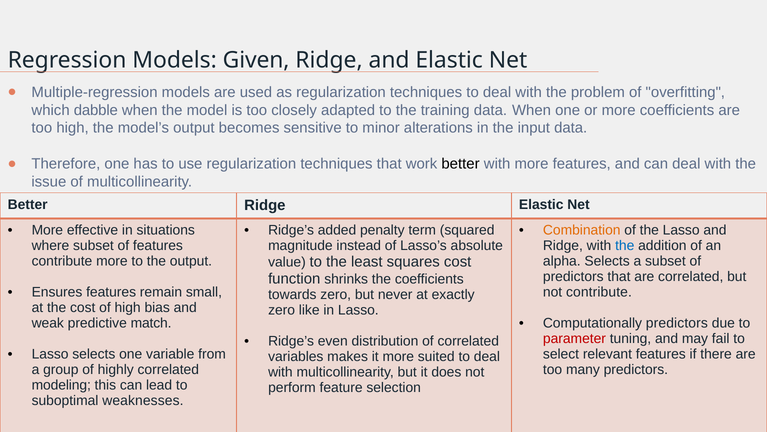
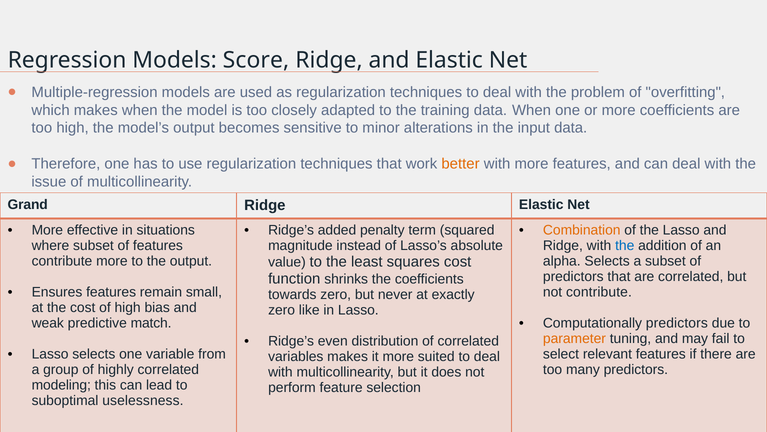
Given: Given -> Score (256, 60)
which dabble: dabble -> makes (96, 110)
better colour: black -> orange (461, 164)
Better: Better -> Grand (28, 204)
parameter colour: red -> orange (574, 338)
weaknesses: weaknesses -> uselessness (143, 400)
